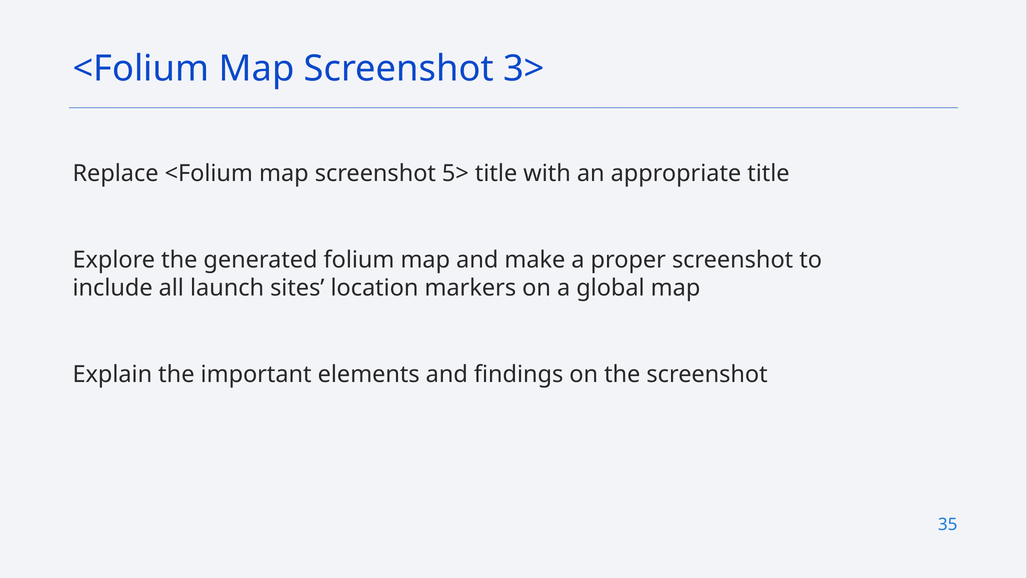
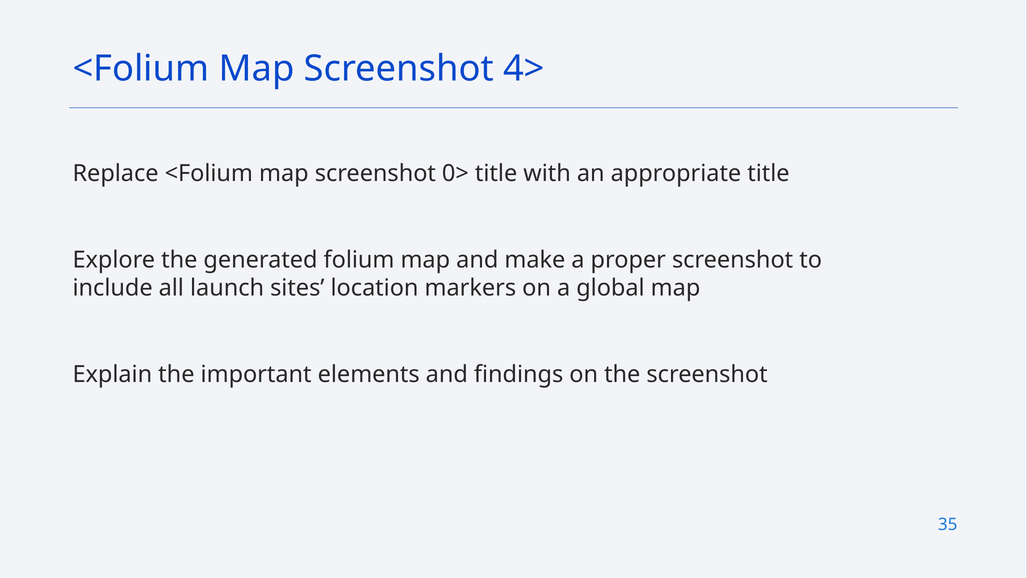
3>: 3> -> 4> (524, 69)
5>: 5> -> 0> (455, 173)
